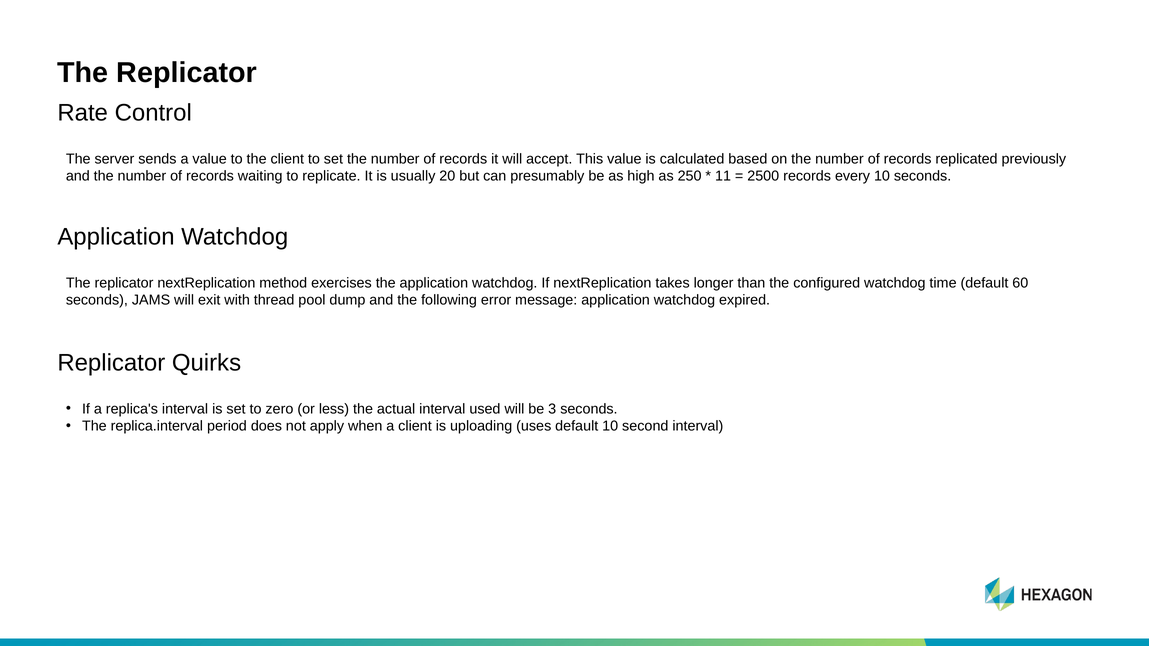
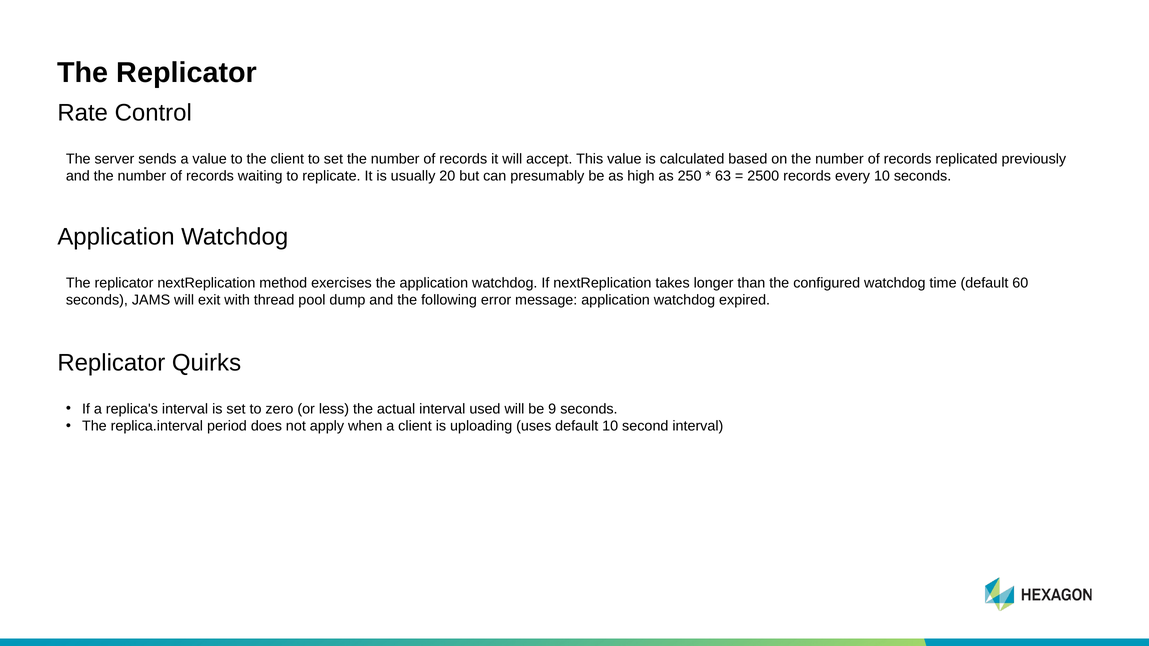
11: 11 -> 63 (723, 176)
3: 3 -> 9 (552, 409)
